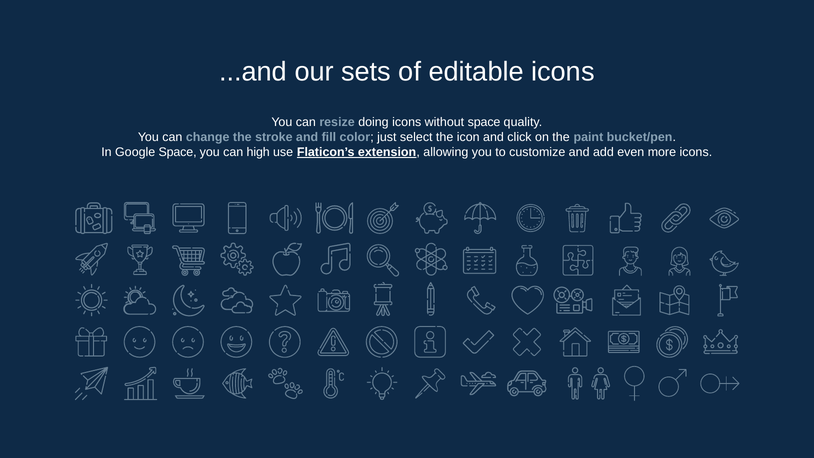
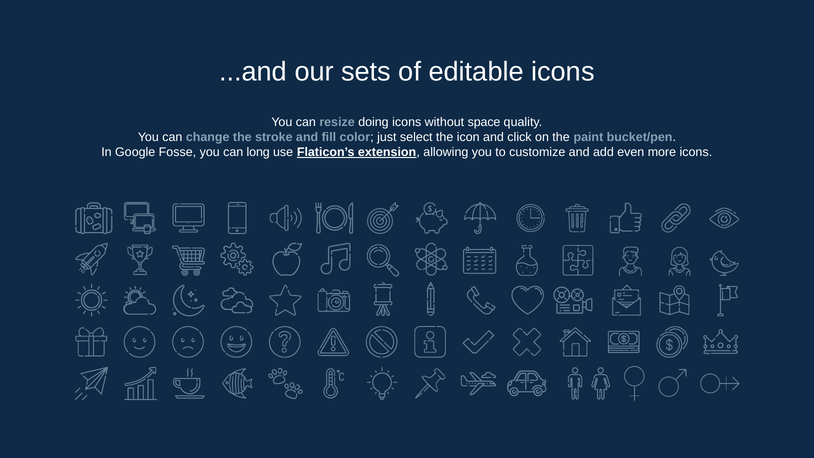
Google Space: Space -> Fosse (177, 152)
high: high -> long (258, 152)
